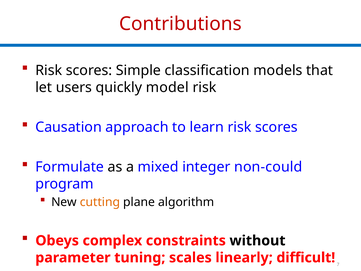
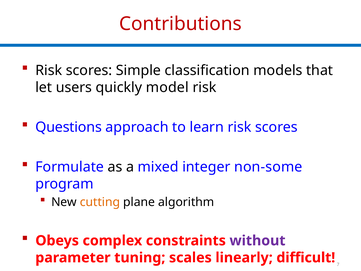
Causation: Causation -> Questions (69, 127)
non-could: non-could -> non-some (268, 167)
without colour: black -> purple (258, 240)
